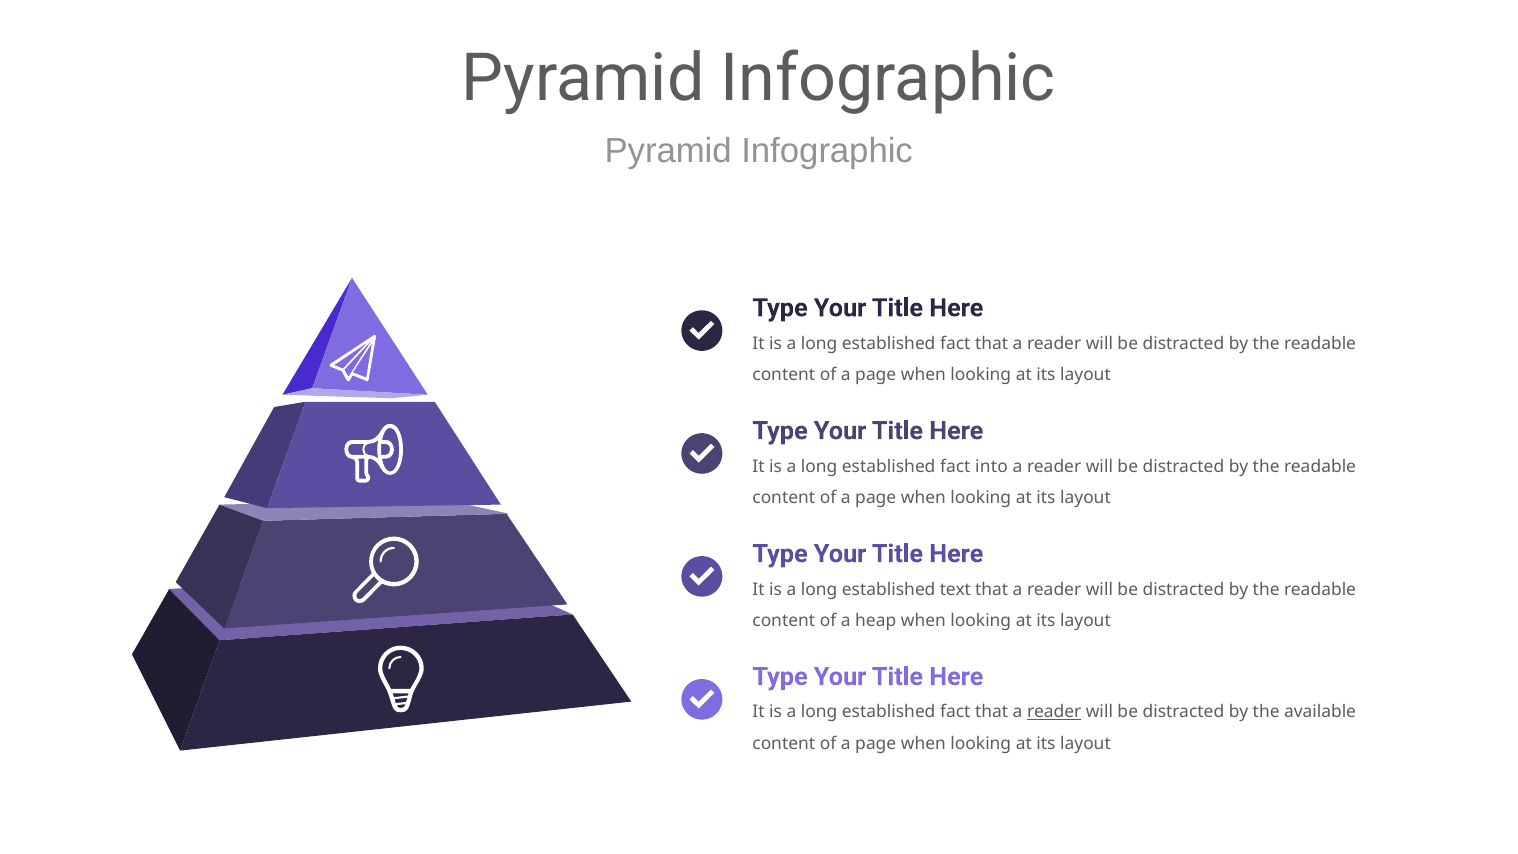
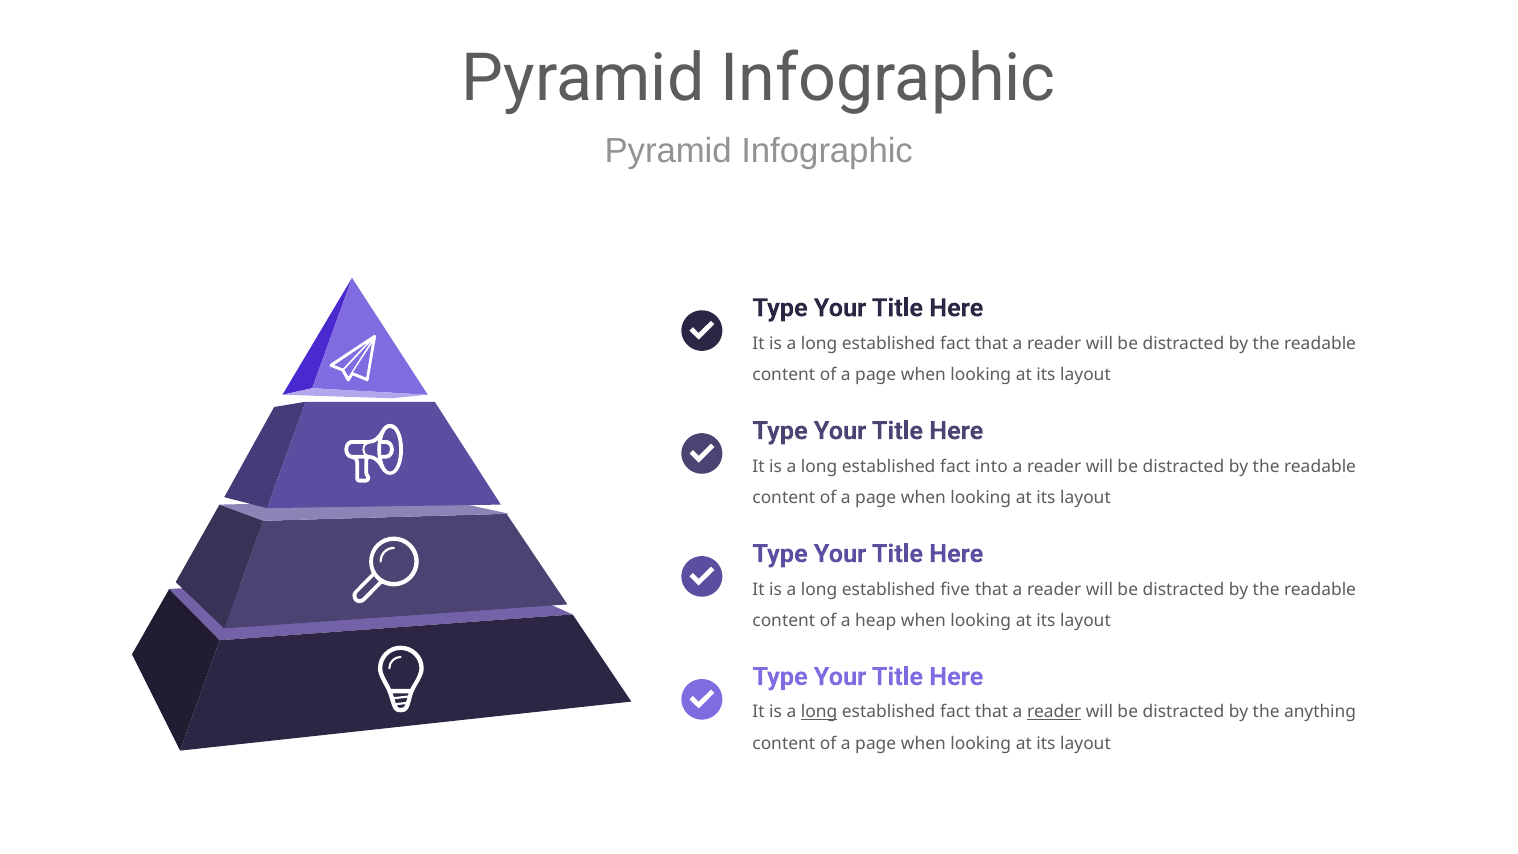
text: text -> five (955, 589)
long underline: none -> present (819, 712)
available: available -> anything (1320, 712)
